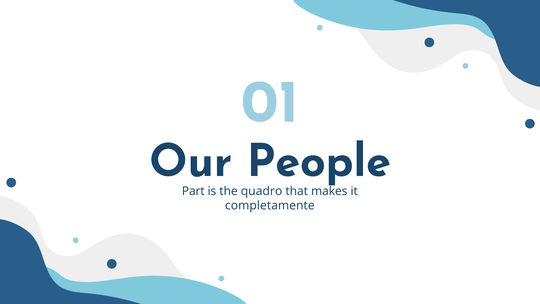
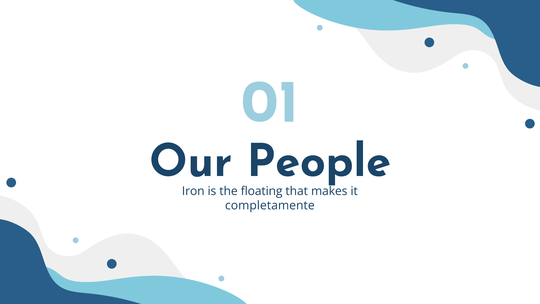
Part: Part -> Iron (193, 191)
quadro: quadro -> floating (262, 191)
